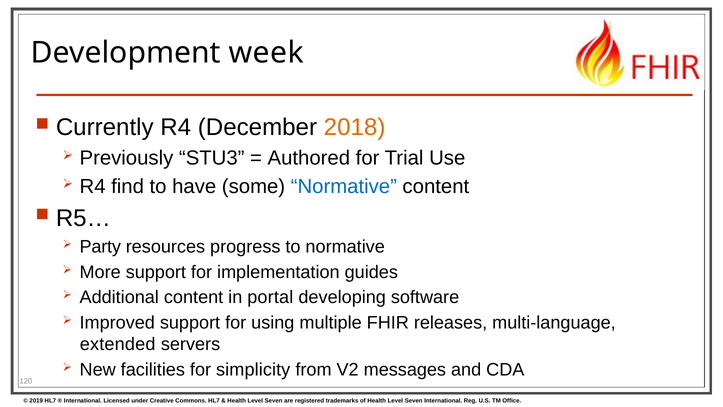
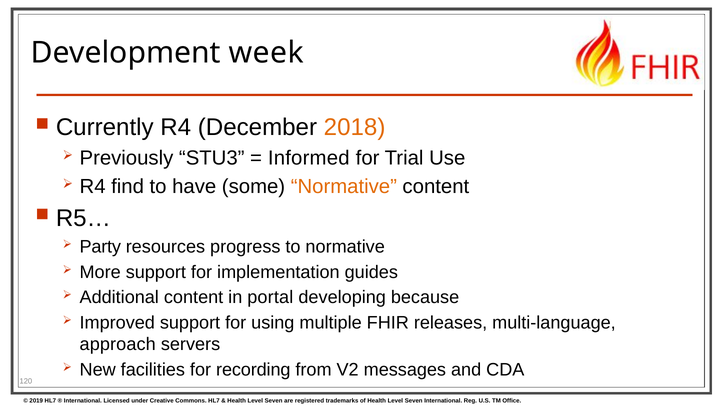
Authored: Authored -> Informed (309, 158)
Normative colour: blue -> orange (344, 186)
software: software -> because (425, 297)
extended: extended -> approach (118, 344)
simplicity: simplicity -> recording (253, 369)
